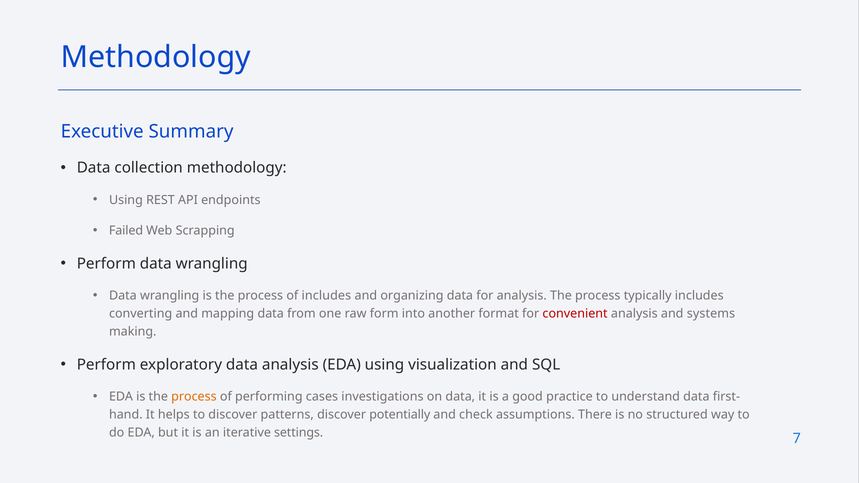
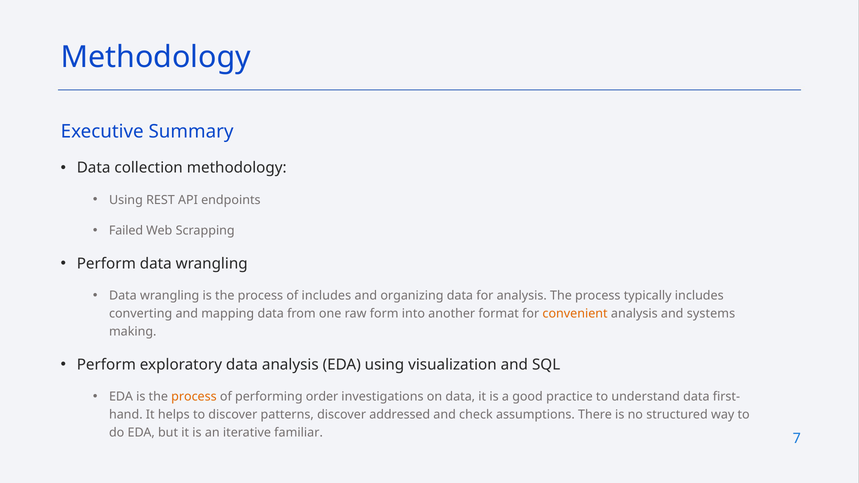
convenient colour: red -> orange (575, 314)
cases: cases -> order (322, 397)
potentially: potentially -> addressed (400, 415)
settings: settings -> familiar (299, 433)
